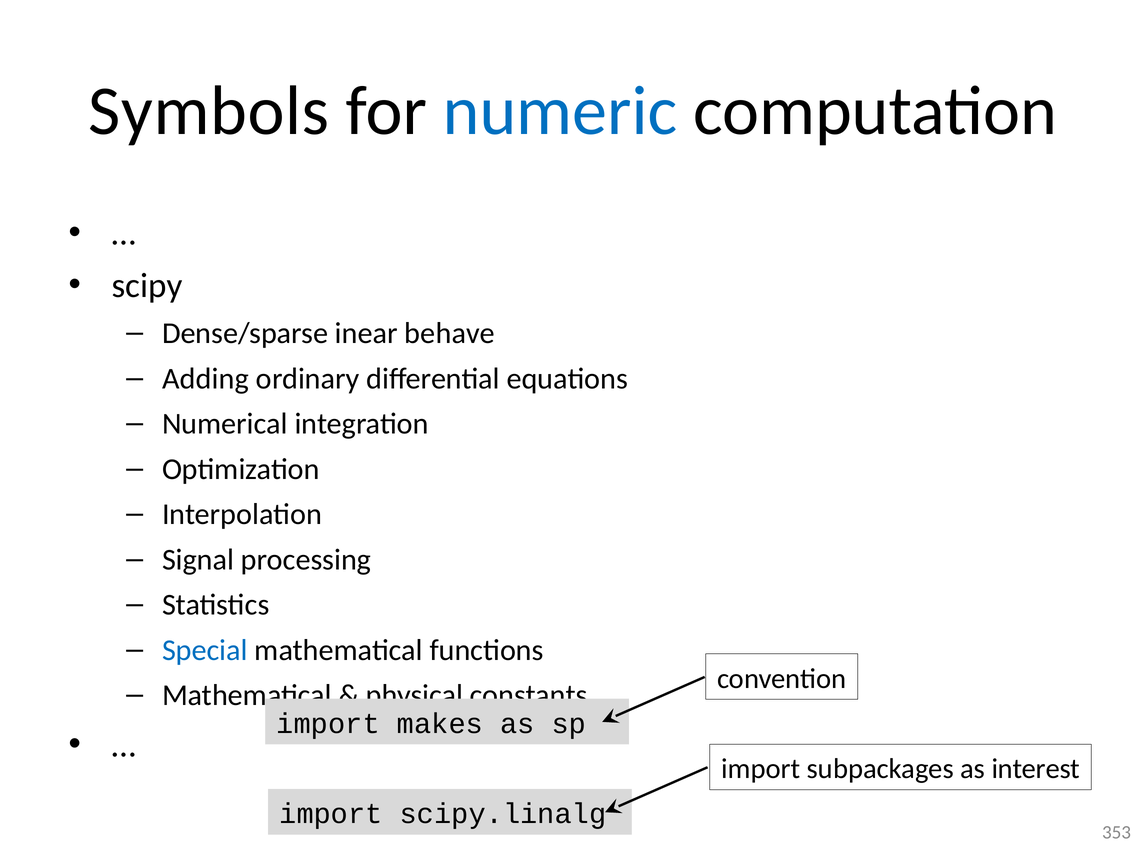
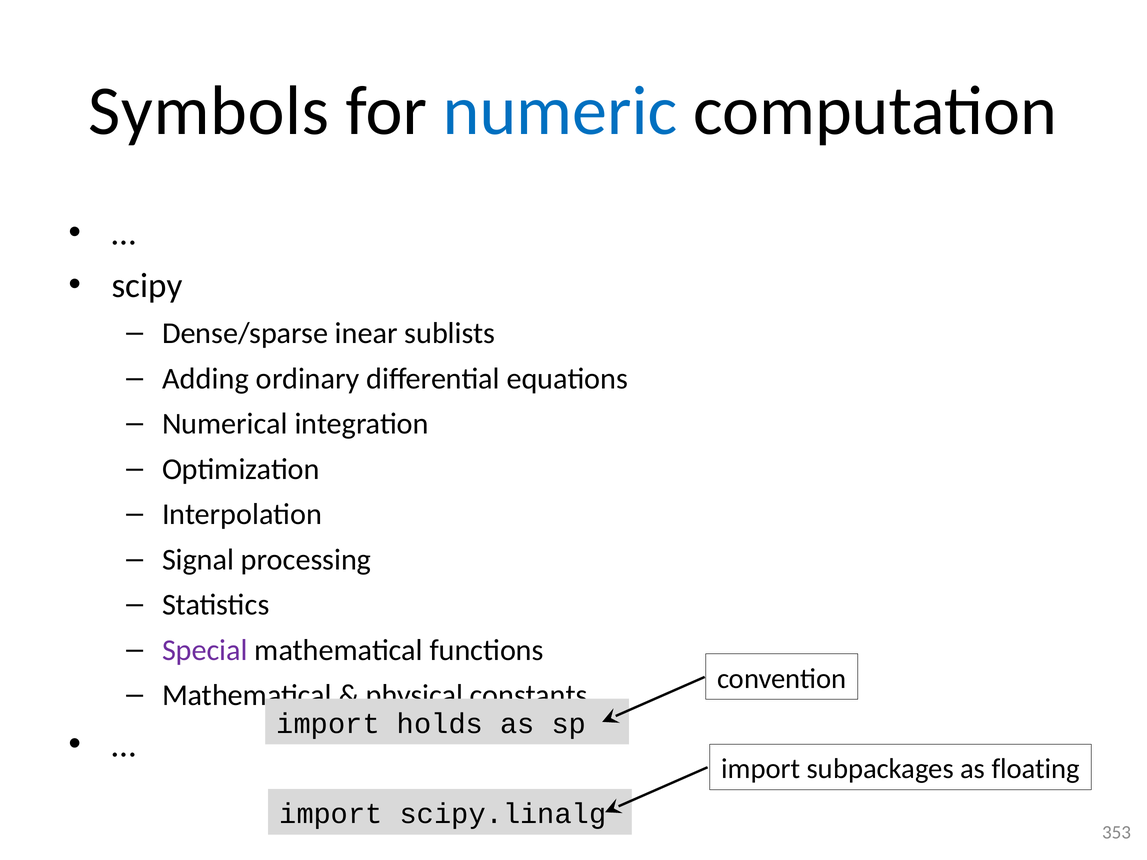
behave: behave -> sublists (450, 334)
Special colour: blue -> purple (205, 650)
makes: makes -> holds (440, 724)
interest: interest -> floating (1036, 769)
